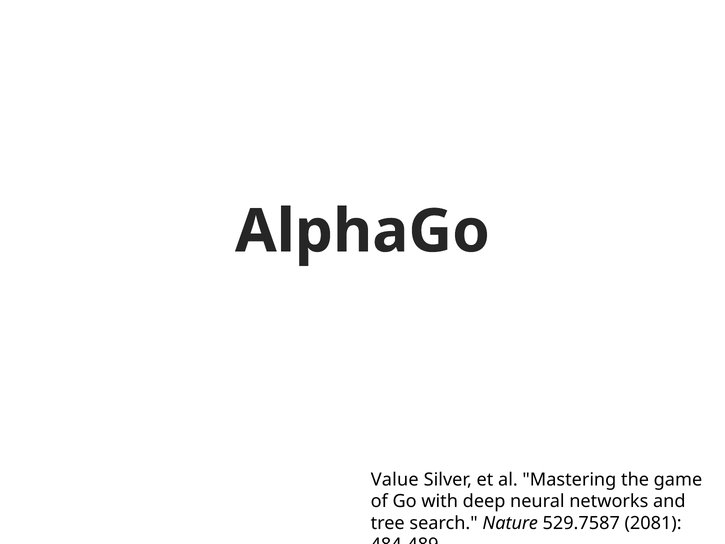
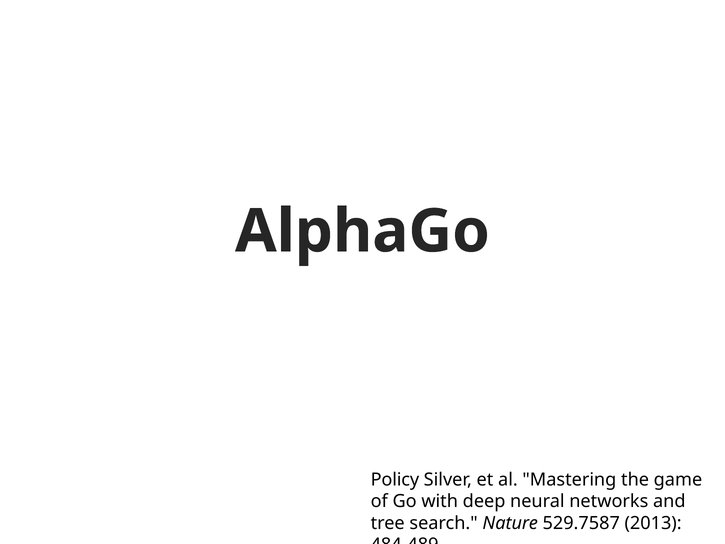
Value: Value -> Policy (395, 479)
2081: 2081 -> 2013 (653, 523)
